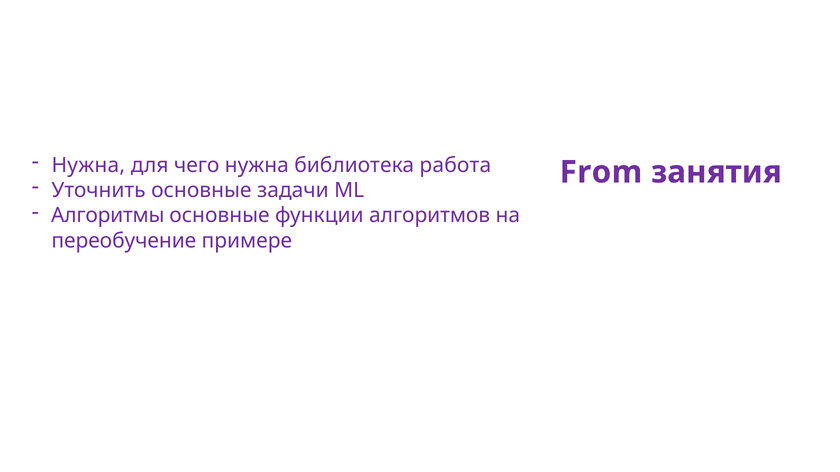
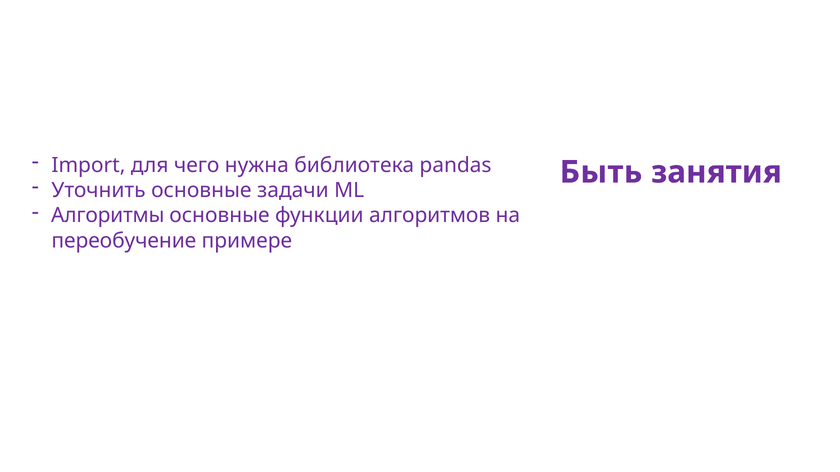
Нужна: Нужна -> Import (88, 165)
работа: работа -> pandas (455, 165)
From: From -> Быть (601, 172)
